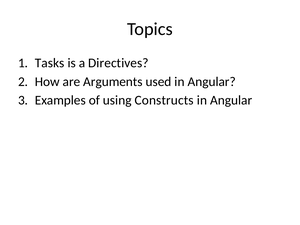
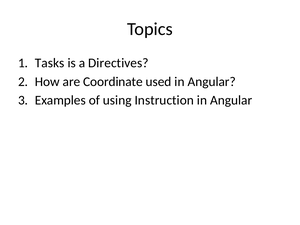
Arguments: Arguments -> Coordinate (113, 82)
Constructs: Constructs -> Instruction (164, 100)
